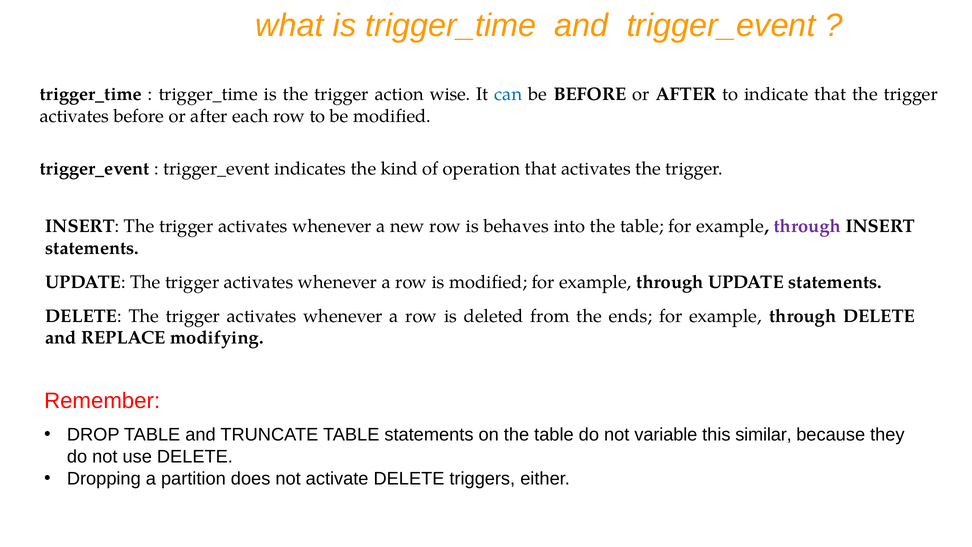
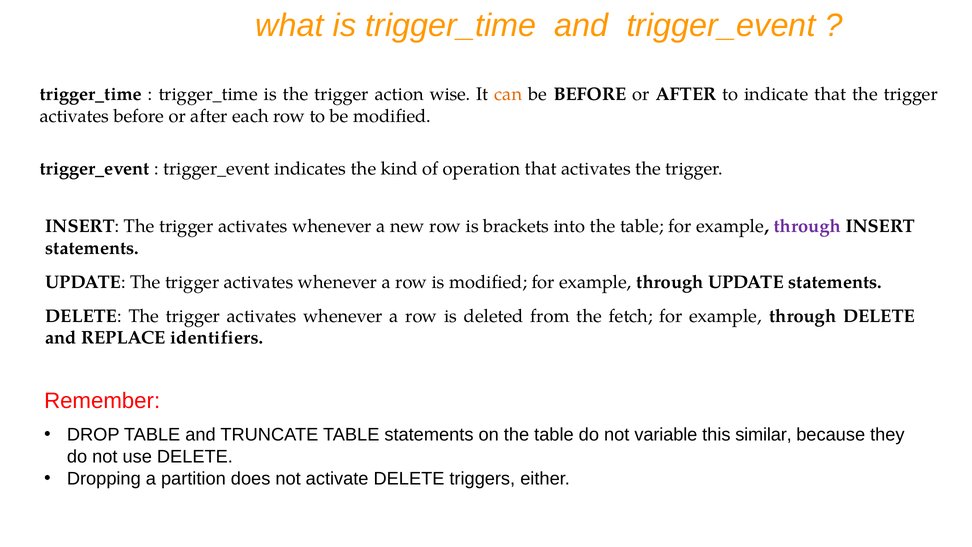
can colour: blue -> orange (508, 94)
behaves: behaves -> brackets (516, 226)
ends: ends -> fetch (631, 316)
modifying: modifying -> identifiers (217, 338)
